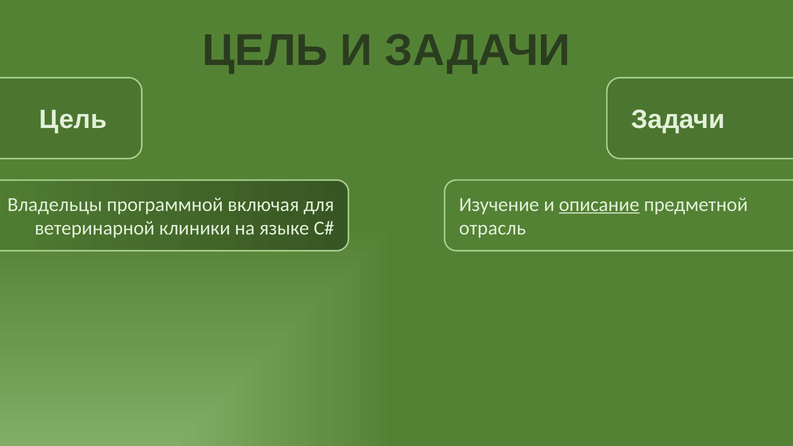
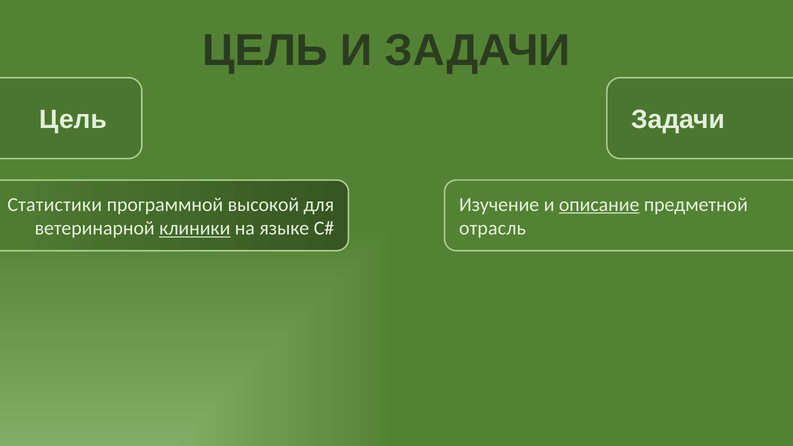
Владельцы: Владельцы -> Статистики (55, 205)
включая: включая -> высокой (263, 205)
клиники underline: none -> present (195, 228)
